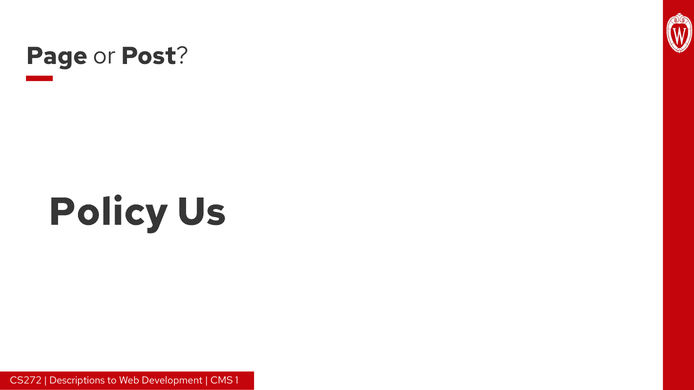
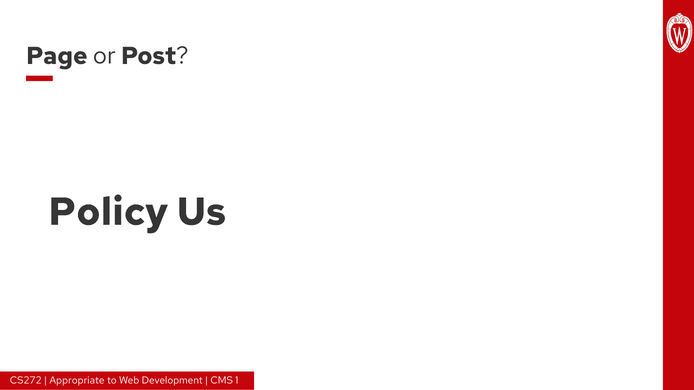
Descriptions: Descriptions -> Appropriate (77, 381)
